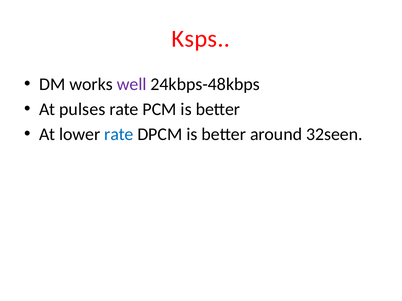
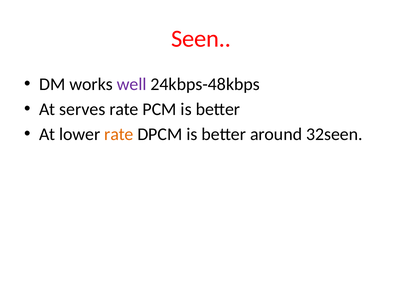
Ksps: Ksps -> Seen (201, 39)
pulses: pulses -> serves (82, 109)
rate colour: blue -> orange (119, 134)
